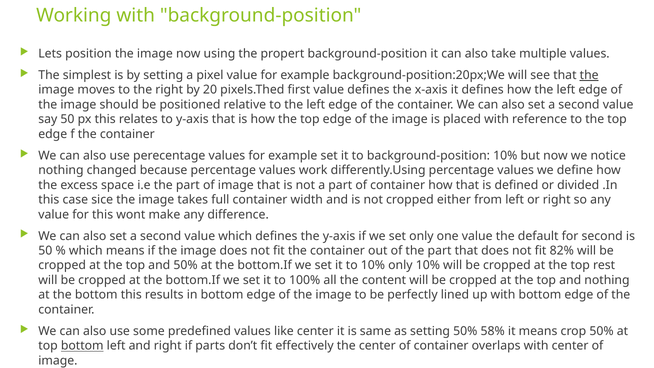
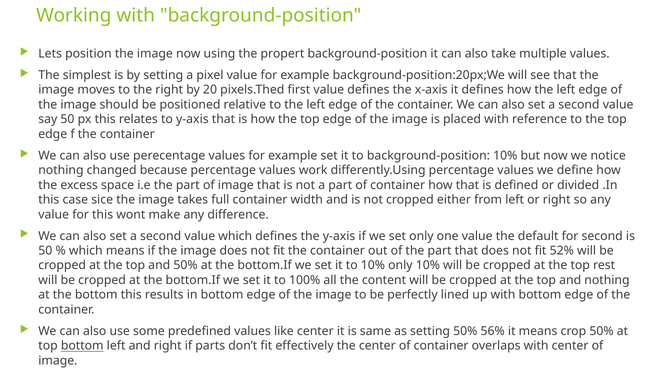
the underline: present -> none (589, 75)
82%: 82% -> 52% (562, 251)
58%: 58% -> 56% (493, 331)
